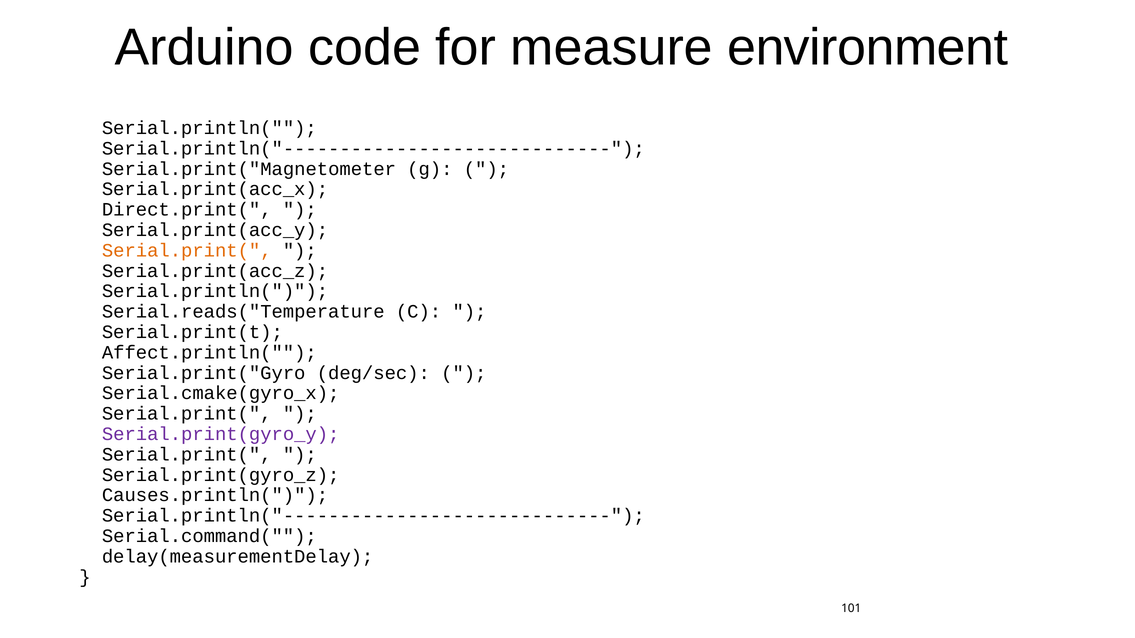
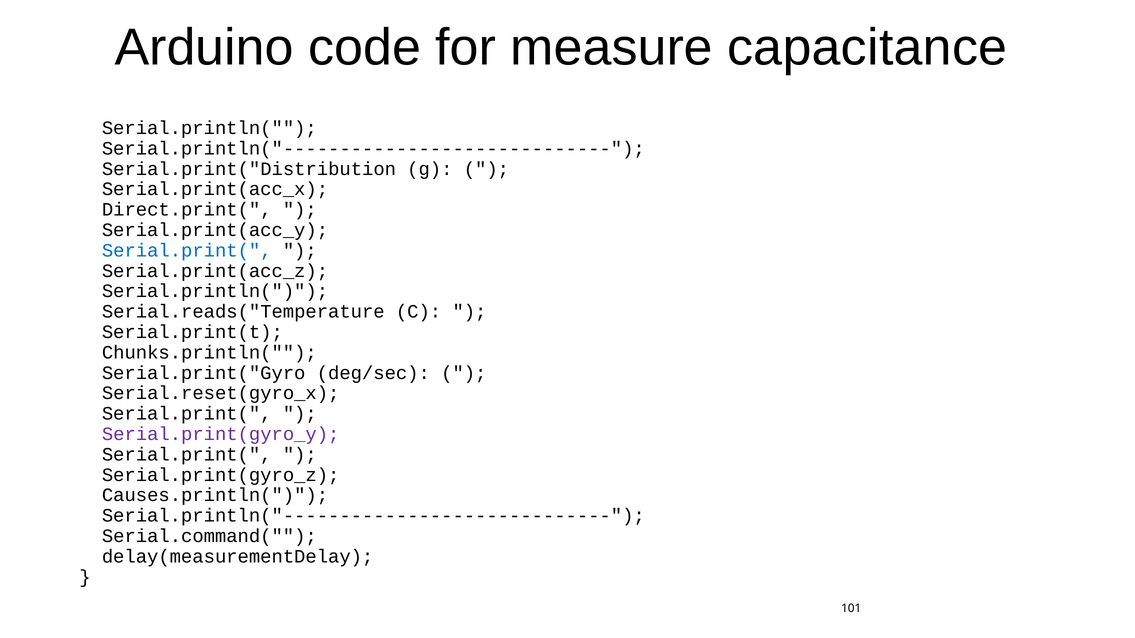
environment: environment -> capacitance (867, 48)
Serial.print("Magnetometer: Serial.print("Magnetometer -> Serial.print("Distribution (249, 169)
Serial.print( colour: orange -> blue (187, 251)
Affect.println(: Affect.println( -> Chunks.println( (209, 353)
Serial.cmake(gyro_x: Serial.cmake(gyro_x -> Serial.reset(gyro_x (221, 393)
